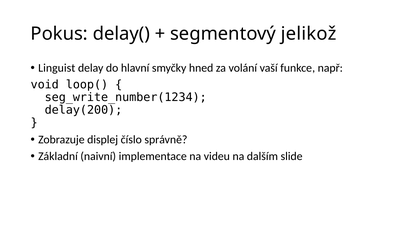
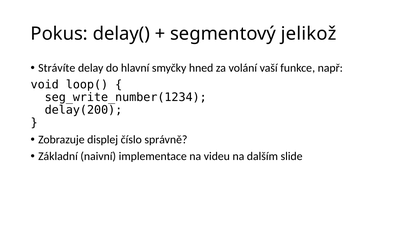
Linguist: Linguist -> Strávíte (57, 68)
